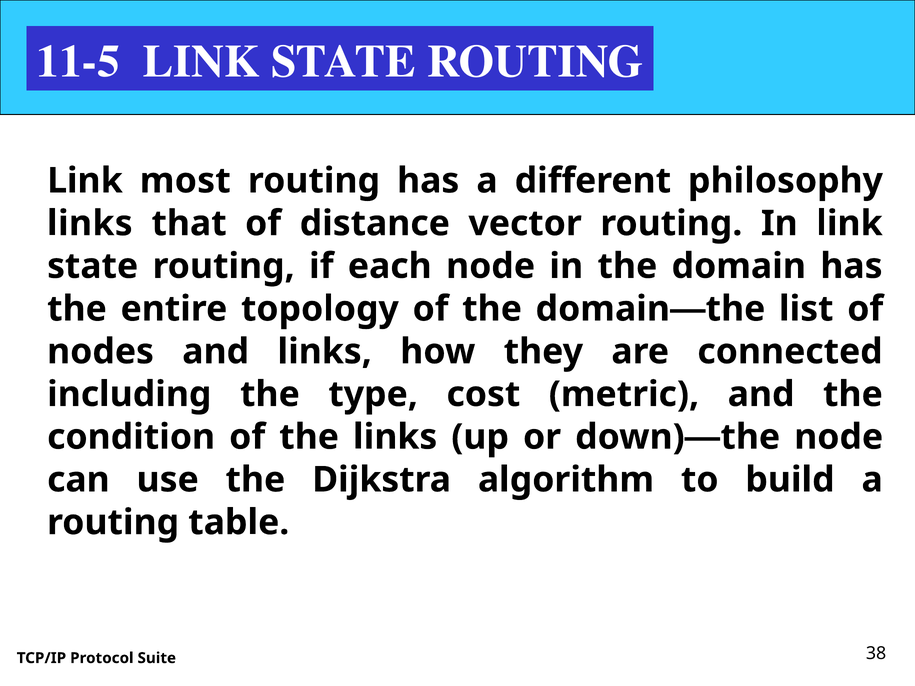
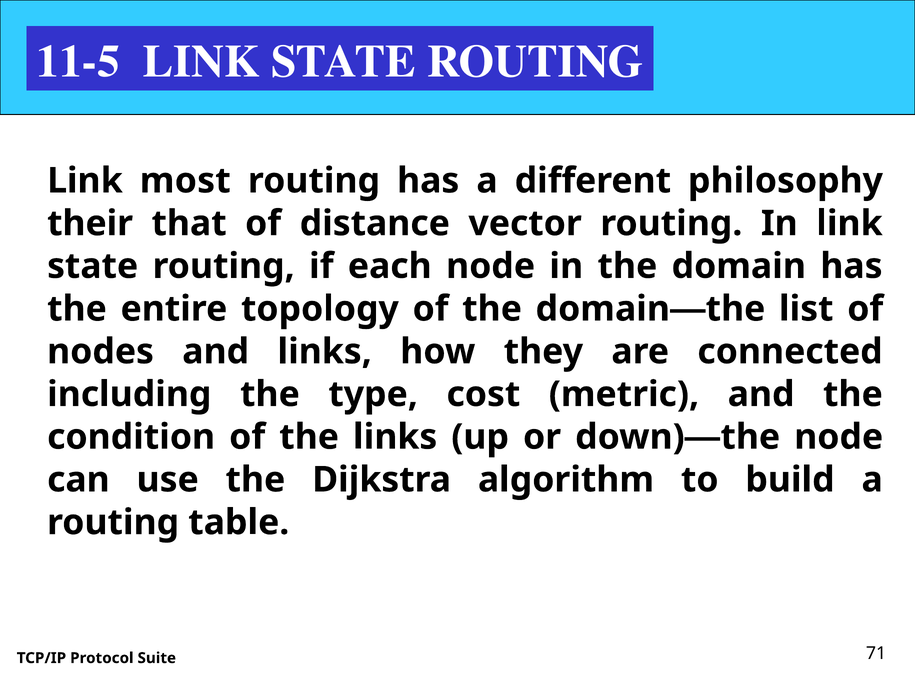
links: links -> their (90, 224)
38: 38 -> 71 (876, 654)
